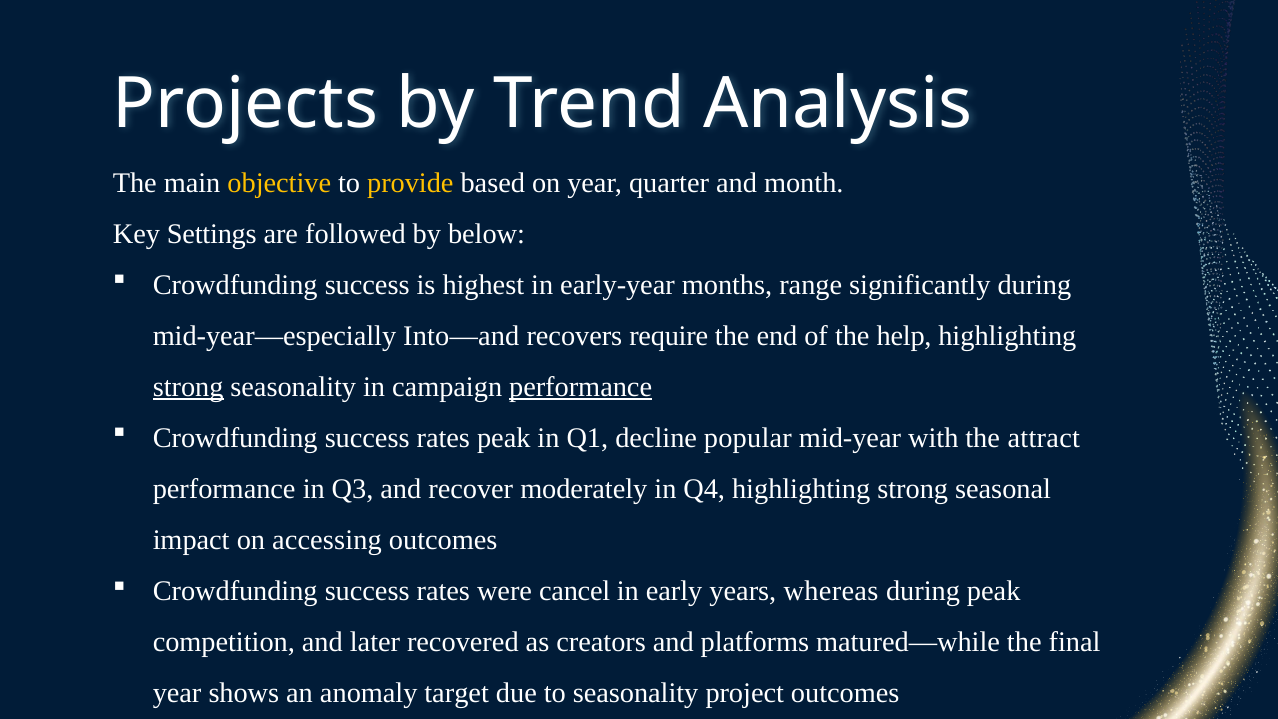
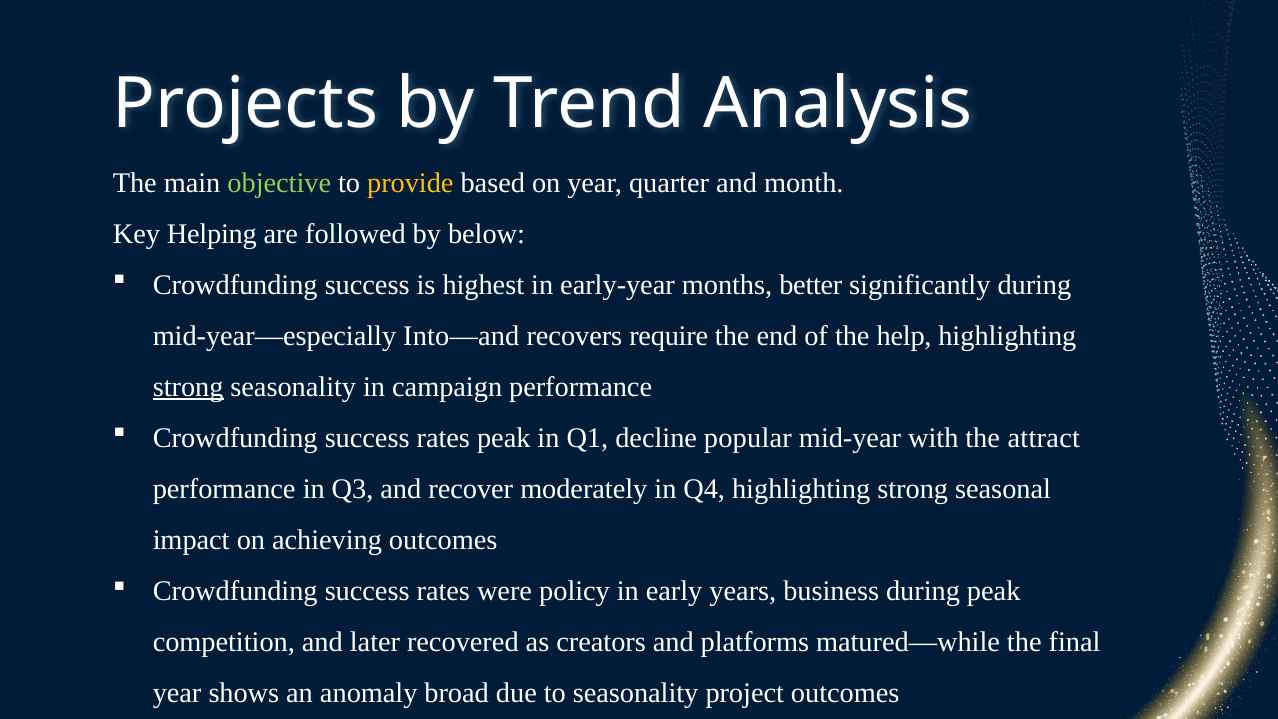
objective colour: yellow -> light green (279, 183)
Settings: Settings -> Helping (212, 234)
range: range -> better (811, 285)
performance underline: present -> none (581, 387)
accessing: accessing -> achieving (327, 540)
cancel: cancel -> policy (575, 591)
whereas: whereas -> business (831, 591)
target: target -> broad (457, 693)
